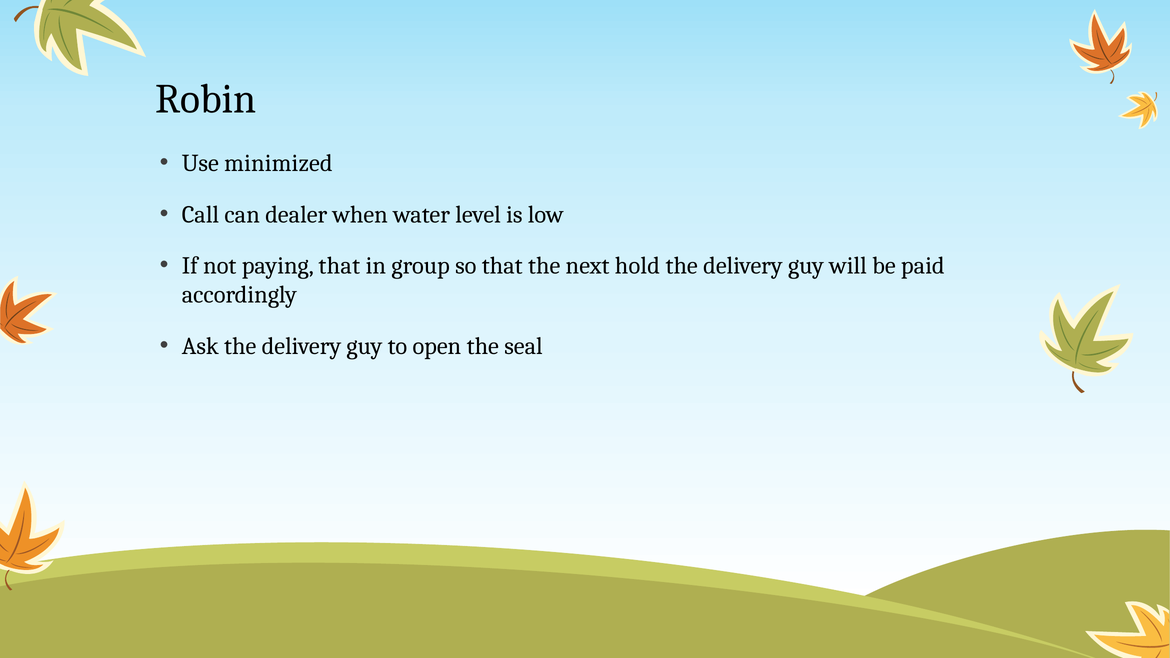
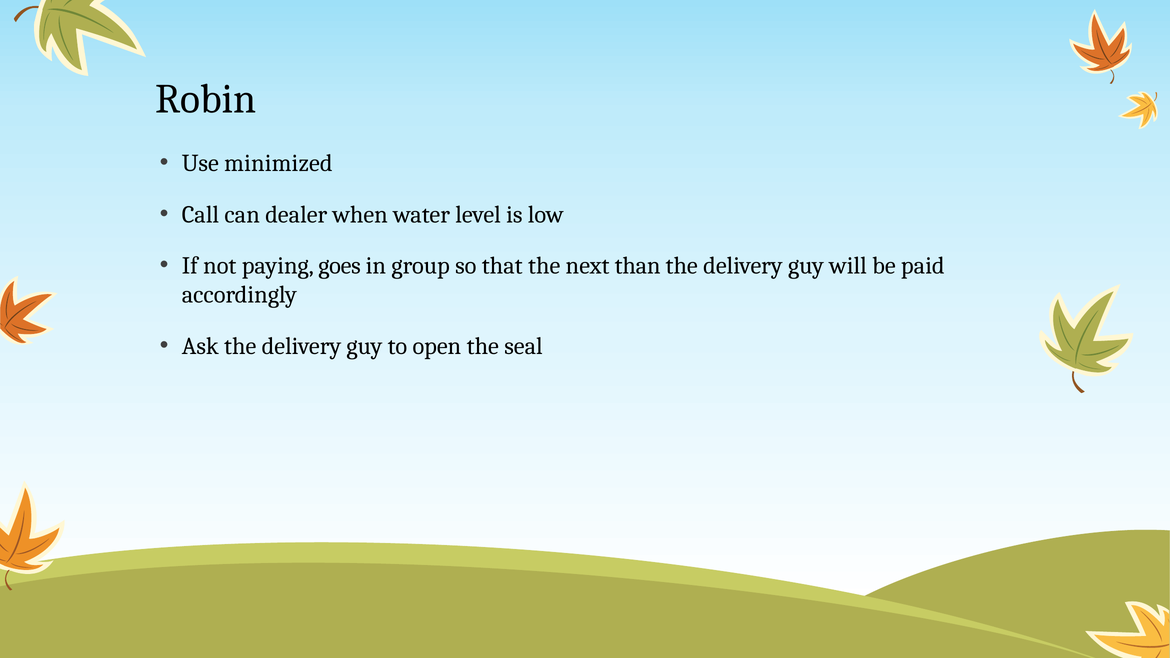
paying that: that -> goes (340, 266)
hold: hold -> than (638, 266)
